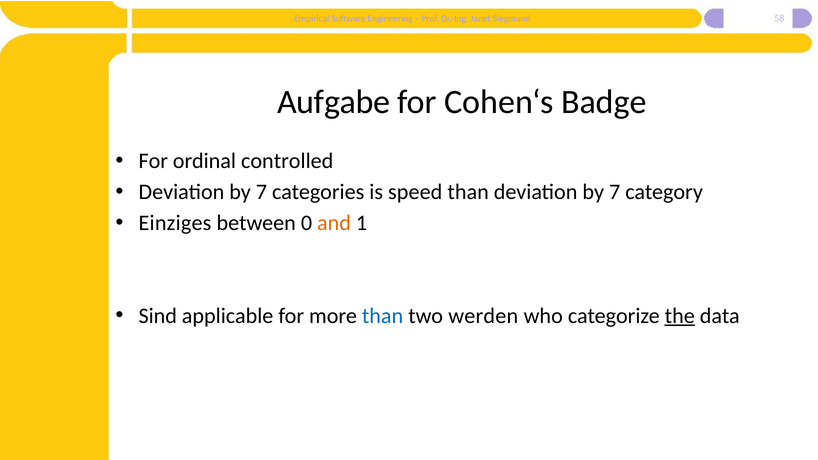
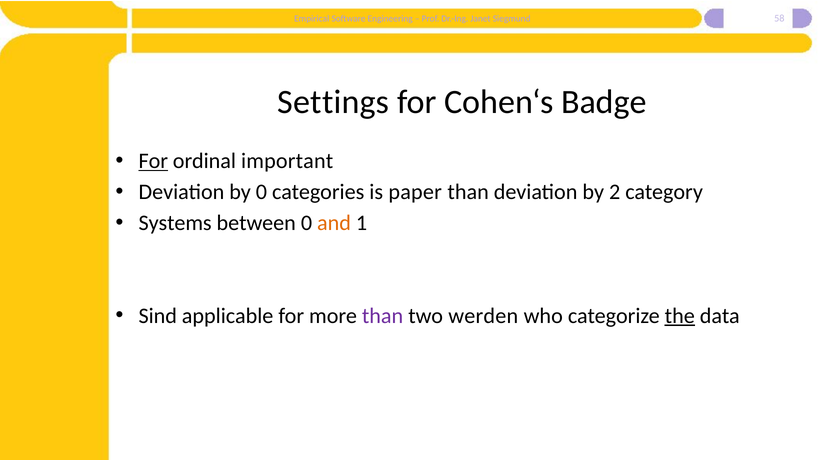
Aufgabe: Aufgabe -> Settings (333, 102)
For underline: none -> present (153, 161)
controlled: controlled -> important (287, 161)
7: 7 -> 0 (261, 192)
speed: speed -> paper (415, 192)
than deviation by 7: 7 -> 2 (615, 192)
Einziges: Einziges -> Systems (175, 223)
than colour: blue -> purple (383, 316)
